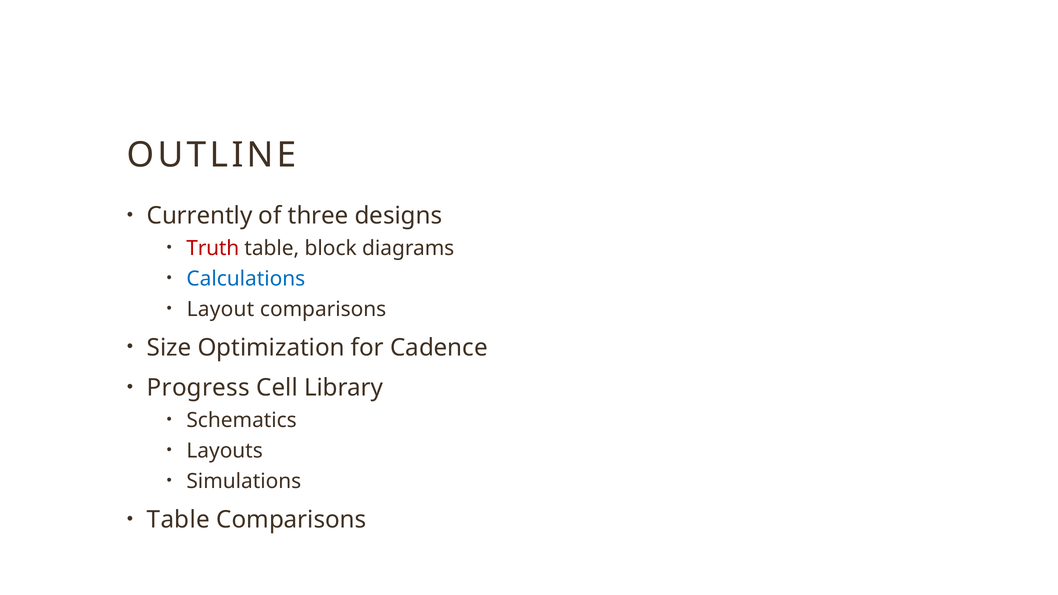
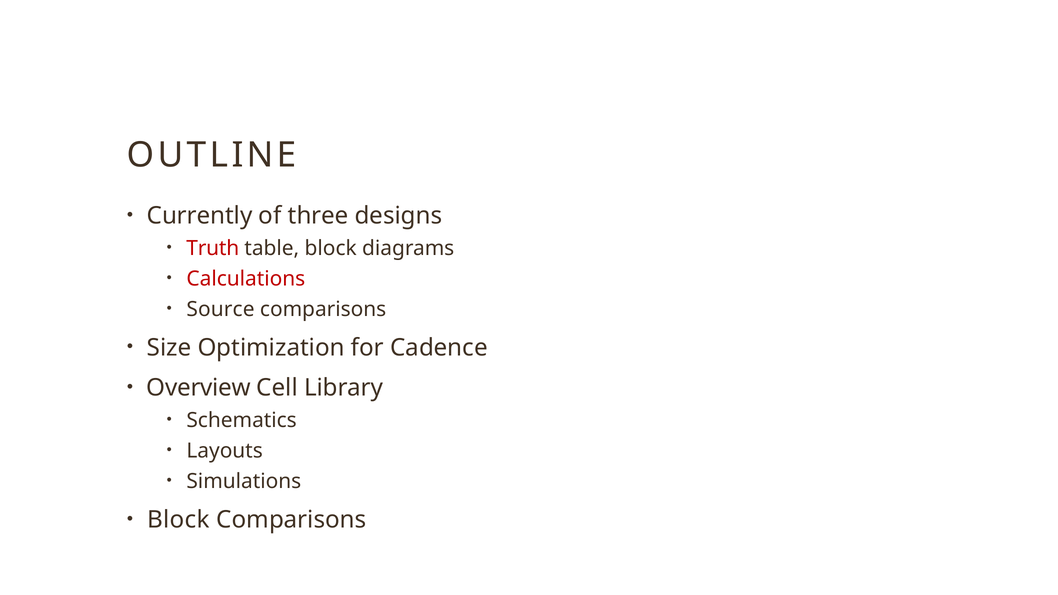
Calculations colour: blue -> red (246, 279)
Layout: Layout -> Source (221, 309)
Progress: Progress -> Overview (199, 388)
Table: Table -> Block (178, 520)
